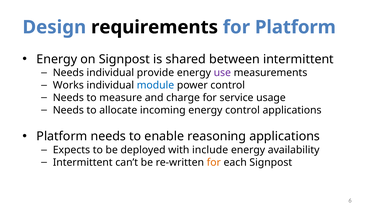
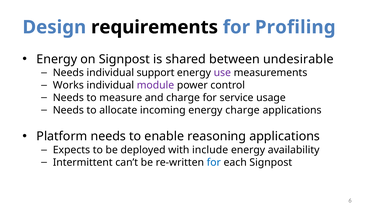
for Platform: Platform -> Profiling (295, 27)
between intermittent: intermittent -> undesirable (298, 59)
provide: provide -> support (156, 73)
module colour: blue -> purple (155, 85)
energy control: control -> charge (242, 110)
for colour: orange -> blue (214, 163)
